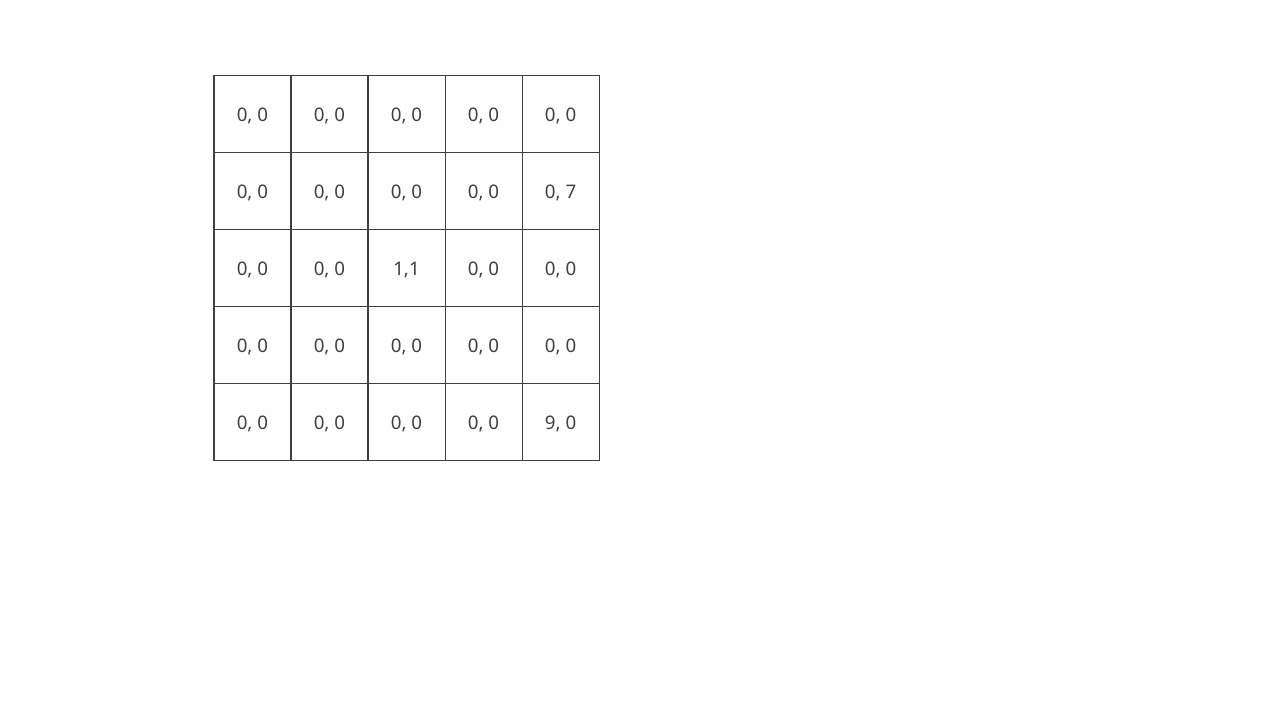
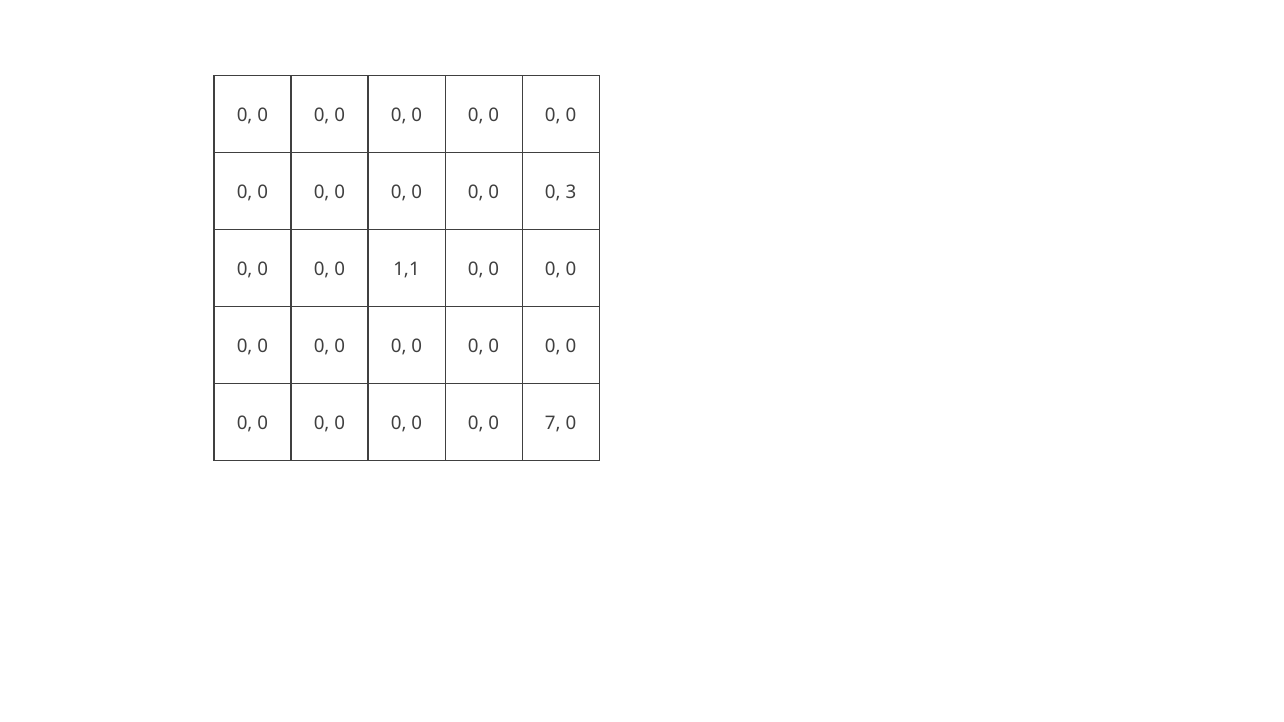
7: 7 -> 3 (571, 192)
9: 9 -> 7 (553, 424)
